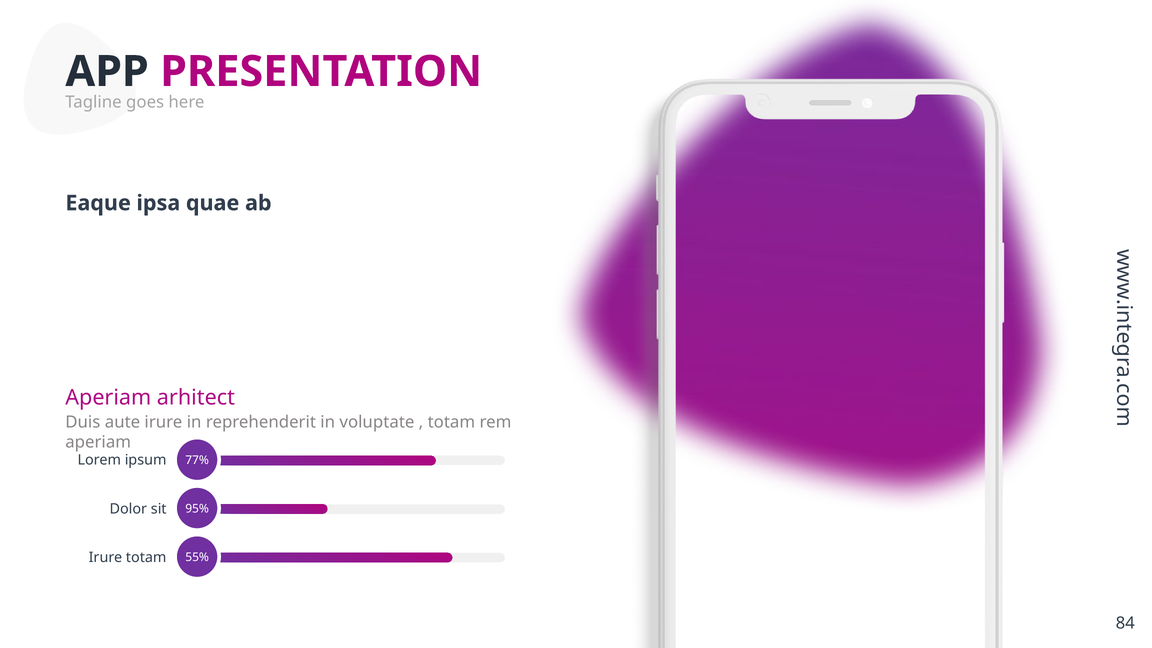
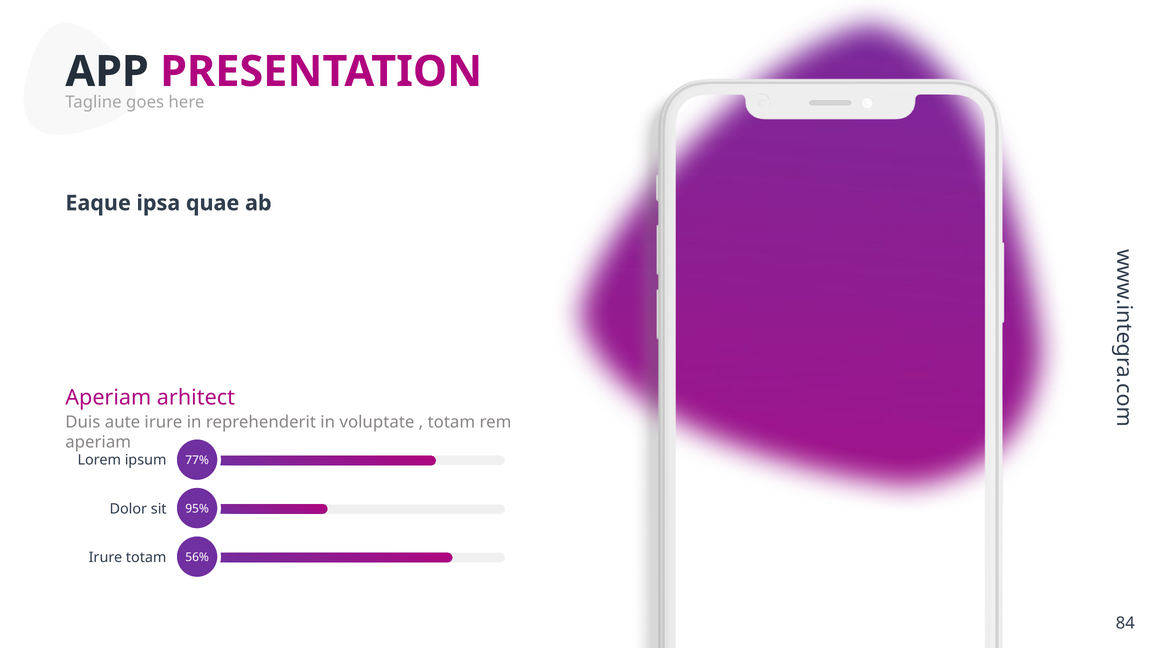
55%: 55% -> 56% (197, 557)
